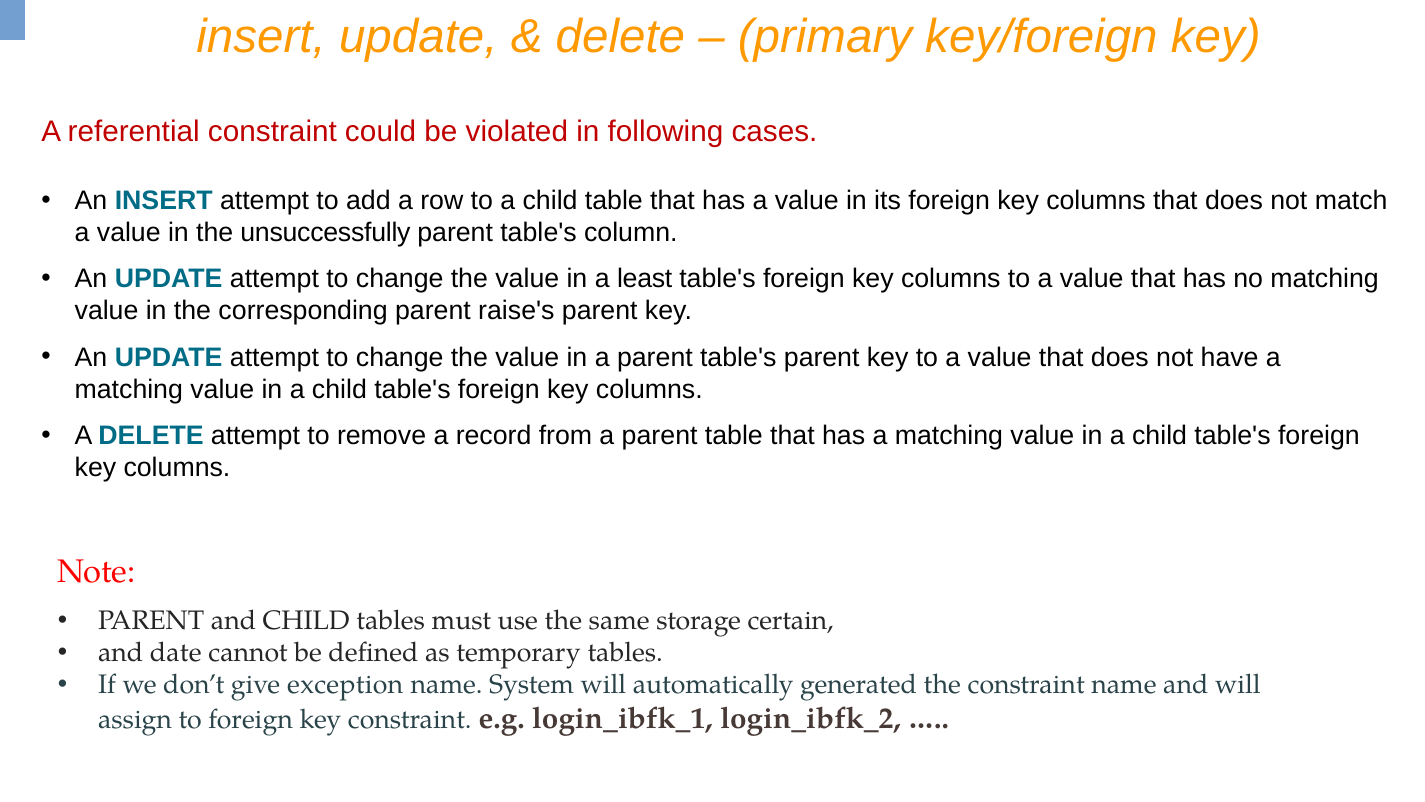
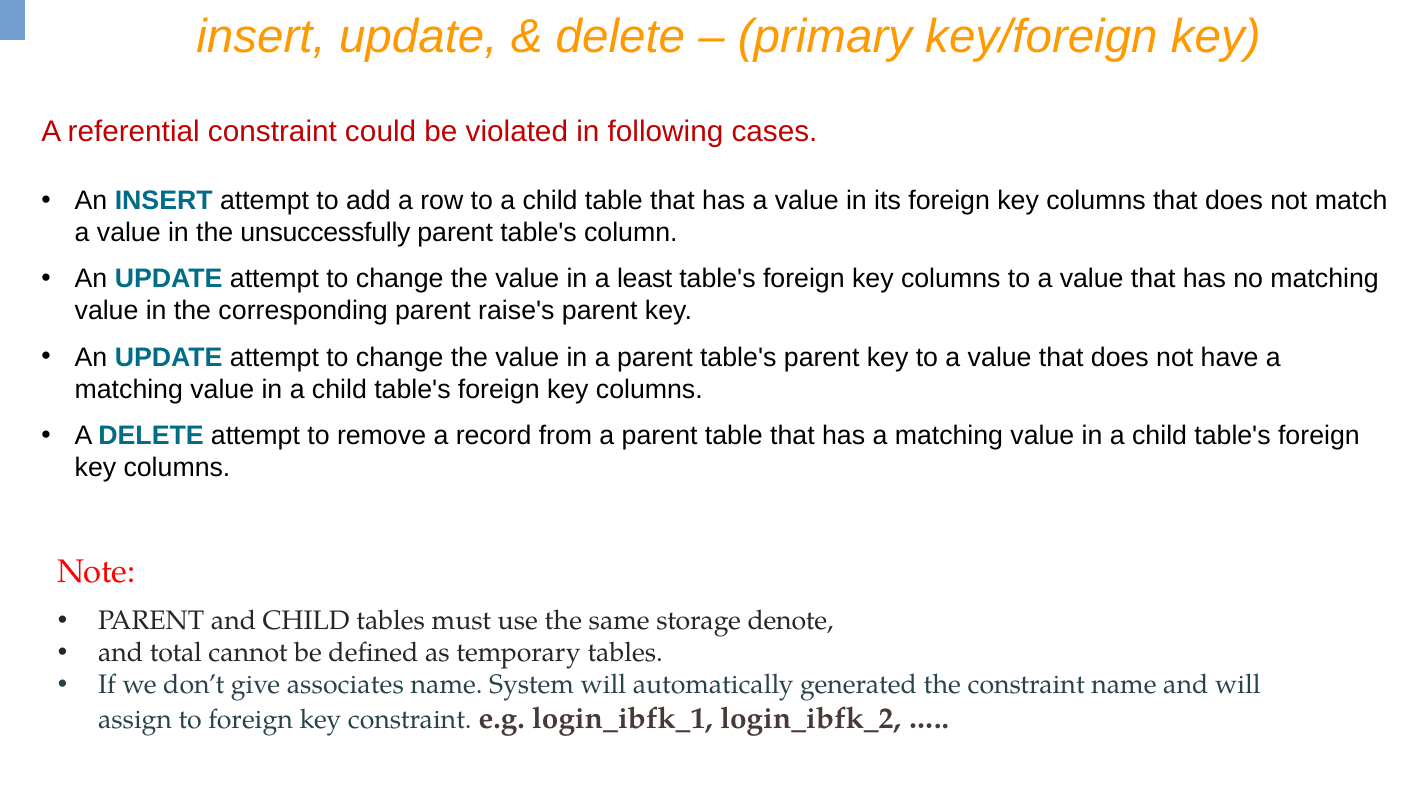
certain: certain -> denote (791, 620)
date: date -> total (176, 652)
exception: exception -> associates (345, 684)
